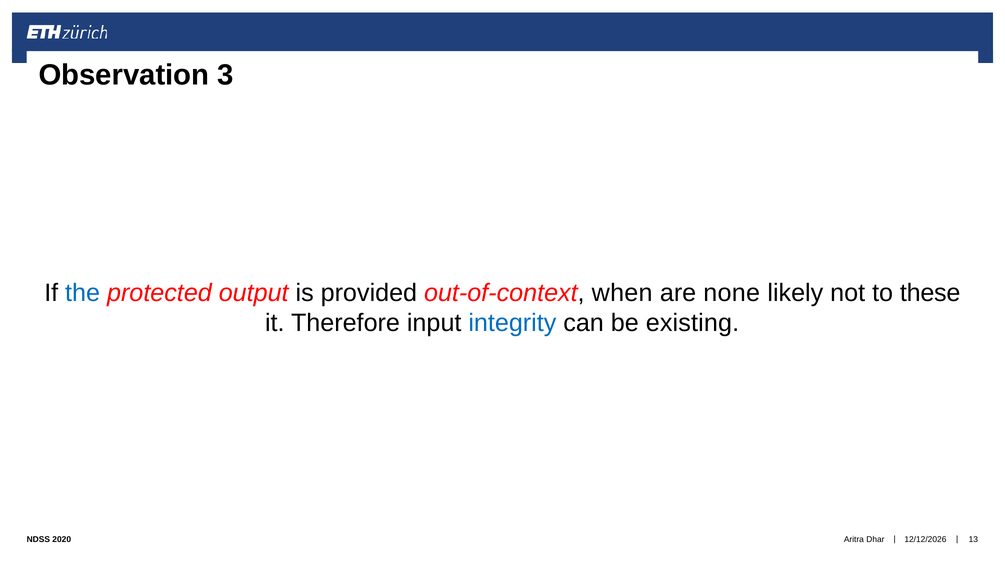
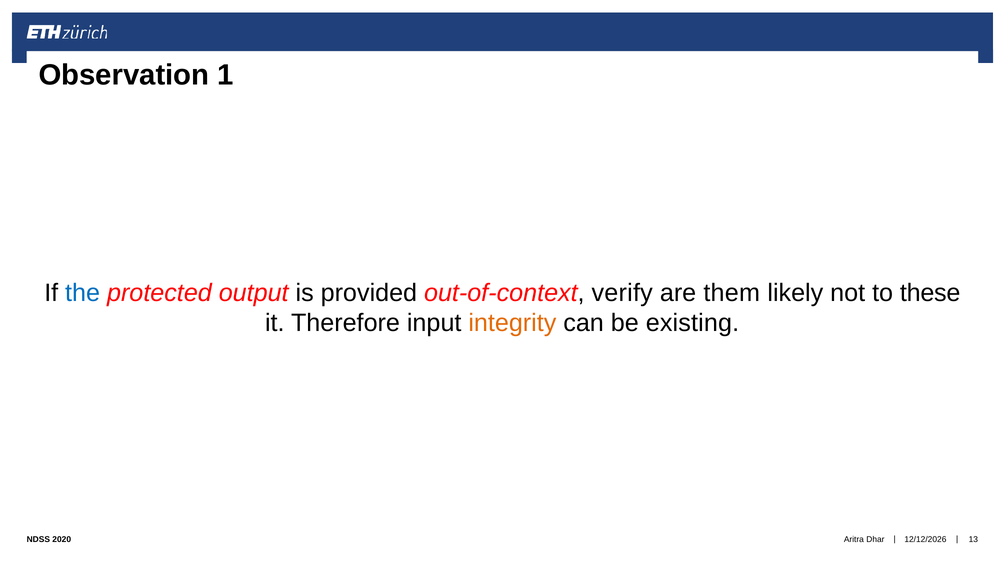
3: 3 -> 1 (226, 75)
when: when -> verify (622, 293)
none: none -> them (732, 293)
integrity colour: blue -> orange (512, 323)
